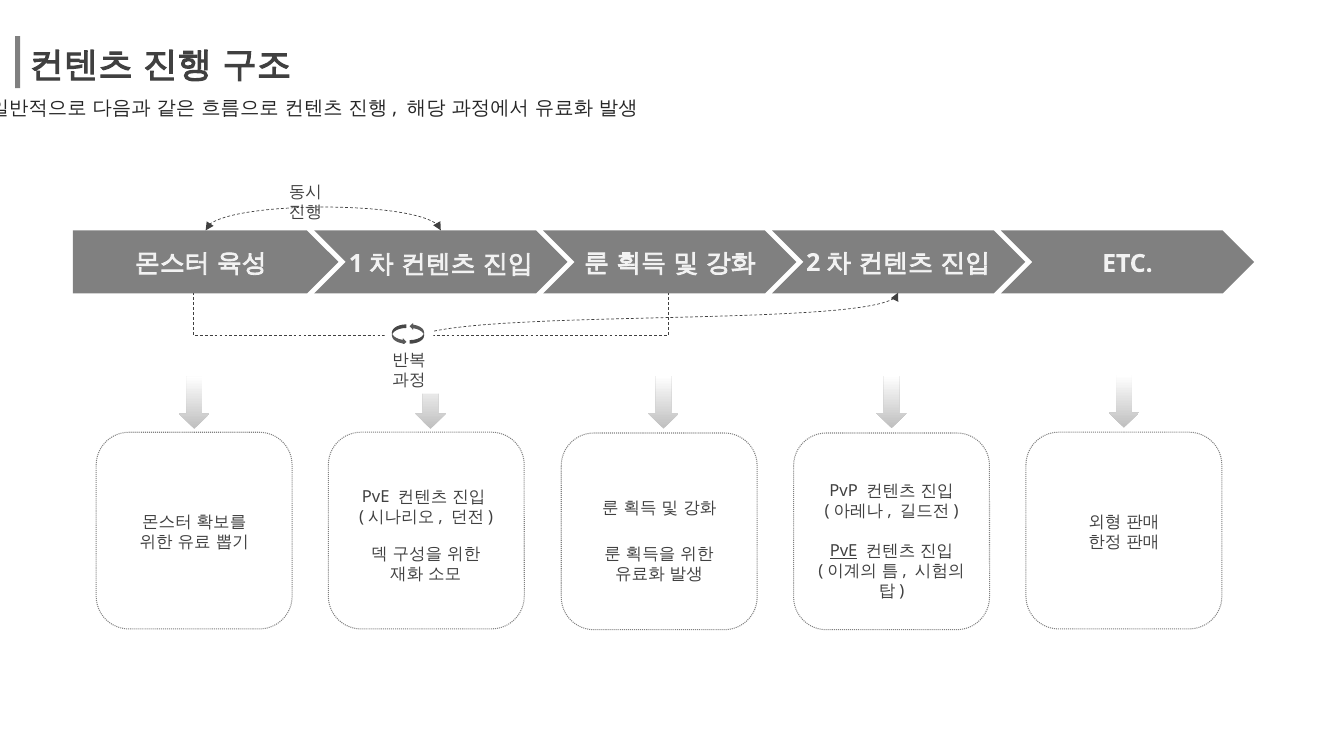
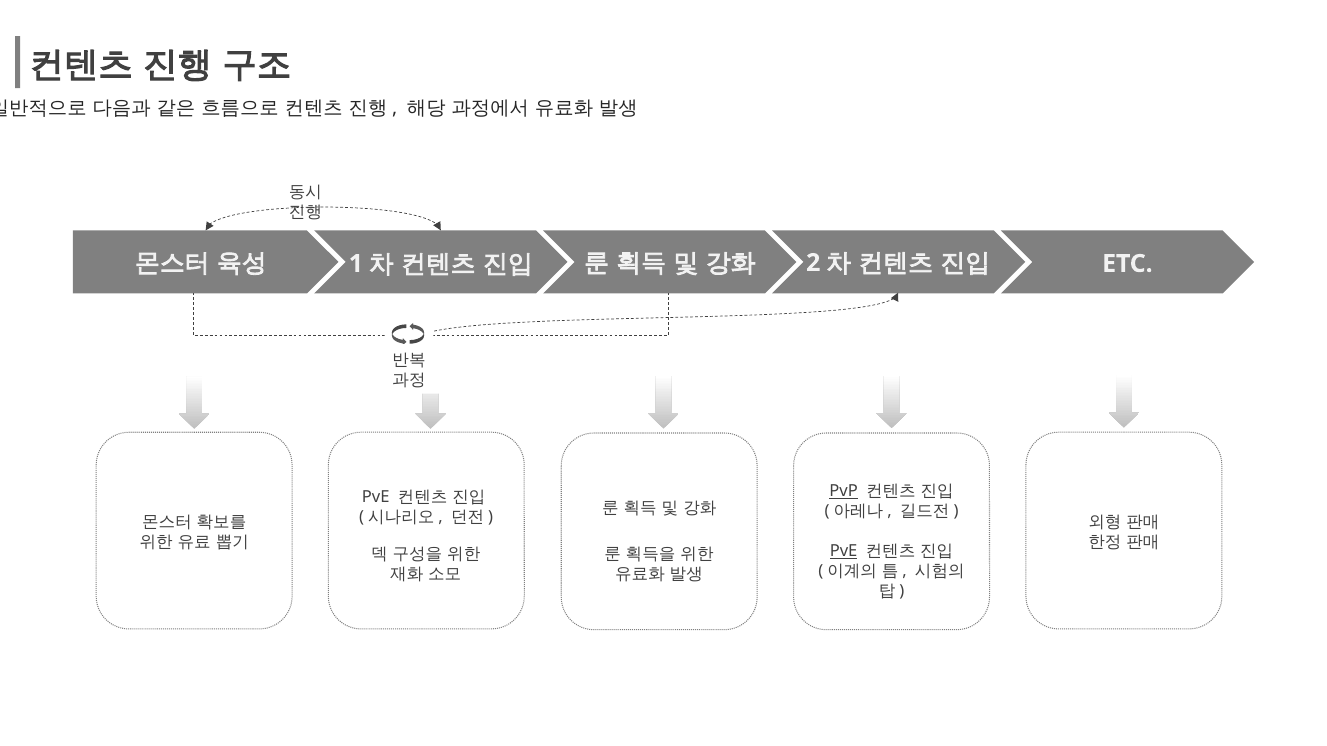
PvP underline: none -> present (844, 492)
